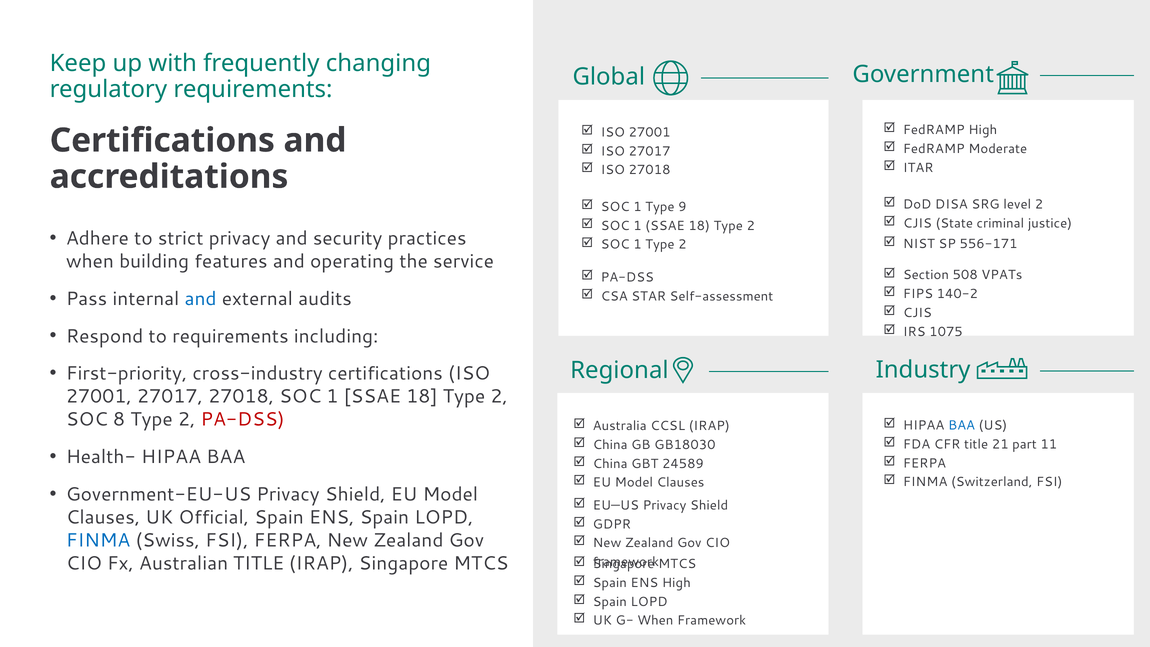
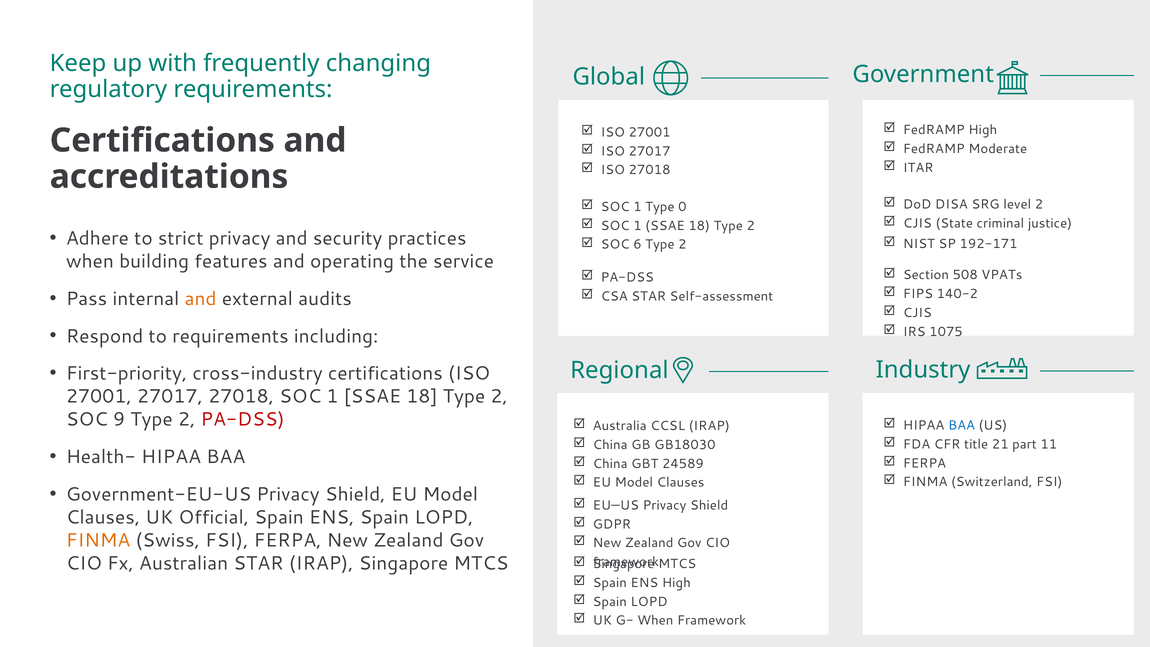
9: 9 -> 0 (682, 207)
556-171: 556-171 -> 192-171 (989, 244)
1: 1 -> 6 (637, 245)
and colour: blue -> orange (201, 299)
8: 8 -> 9 (119, 420)
FINMA colour: blue -> orange (98, 540)
Australian TITLE: TITLE -> STAR (258, 563)
